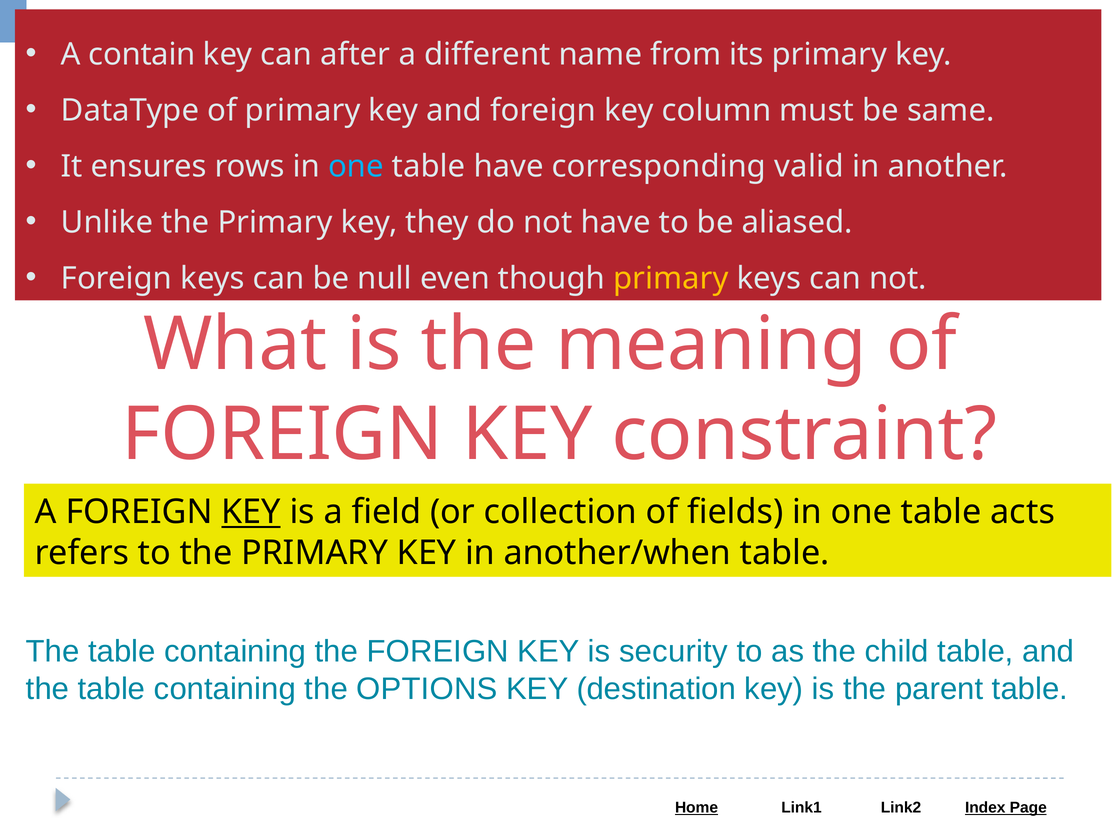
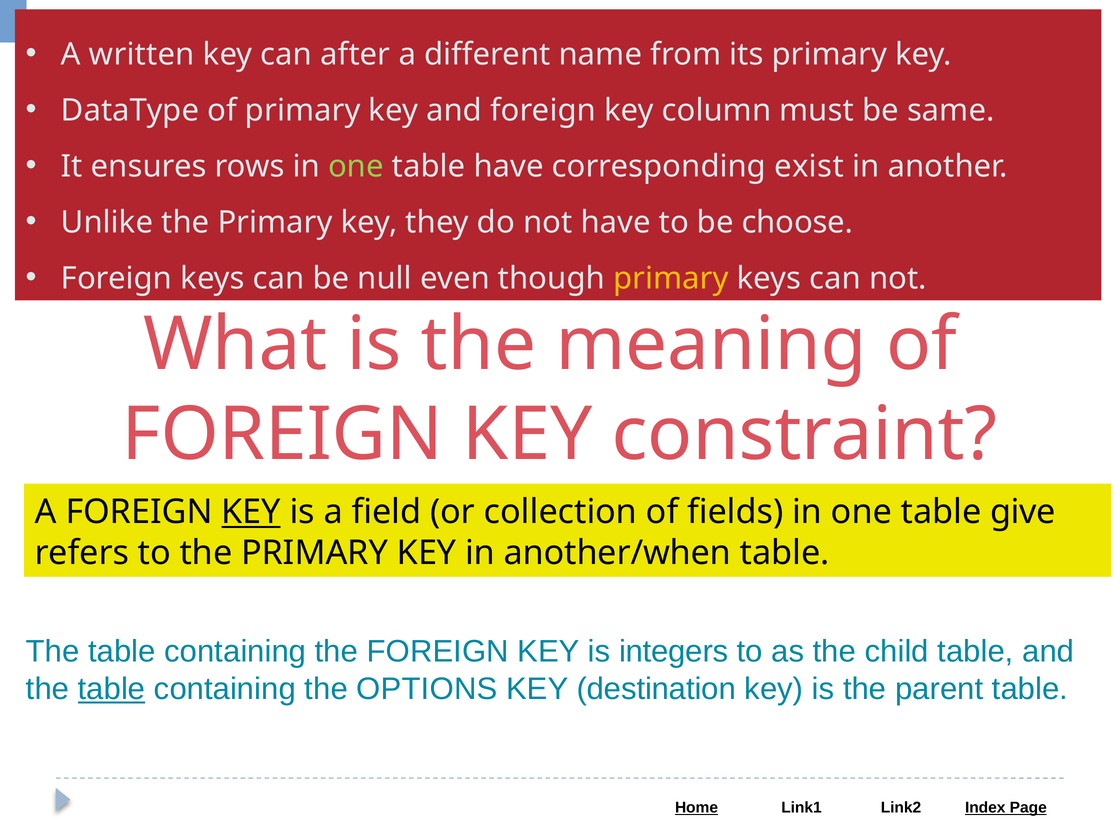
contain: contain -> written (142, 54)
one colour: light blue -> light green (356, 166)
valid: valid -> exist (809, 166)
aliased: aliased -> choose (797, 222)
acts: acts -> give (1023, 512)
security: security -> integers (674, 652)
table underline: none -> present (111, 689)
